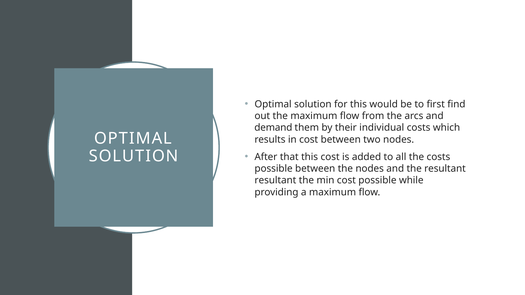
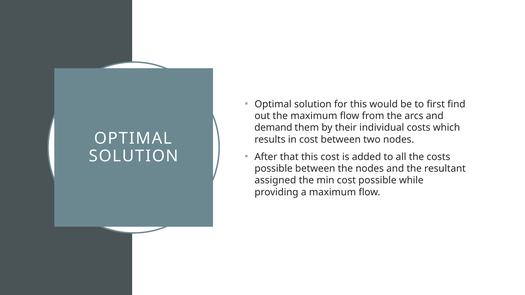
resultant: resultant -> assigned (275, 181)
